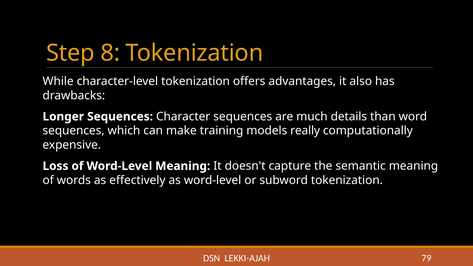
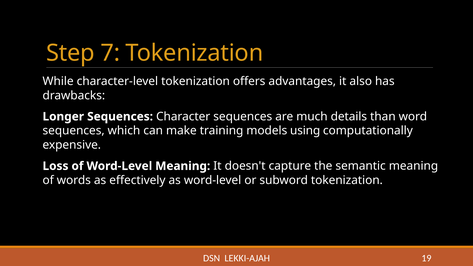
8: 8 -> 7 (110, 53)
really: really -> using (305, 131)
79: 79 -> 19 (426, 258)
